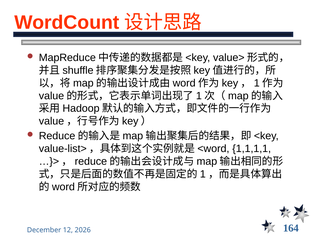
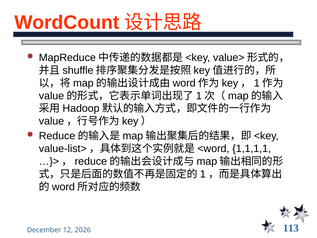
164: 164 -> 113 (291, 228)
